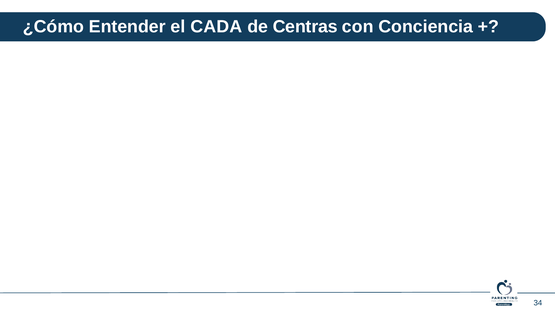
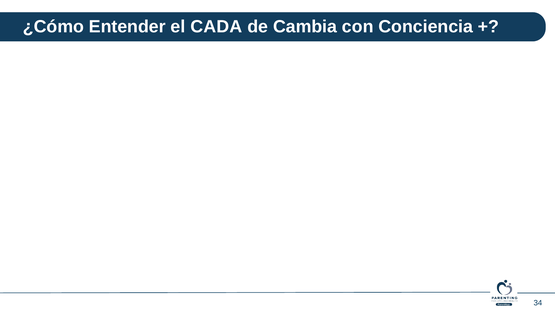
Centras: Centras -> Cambia (305, 27)
